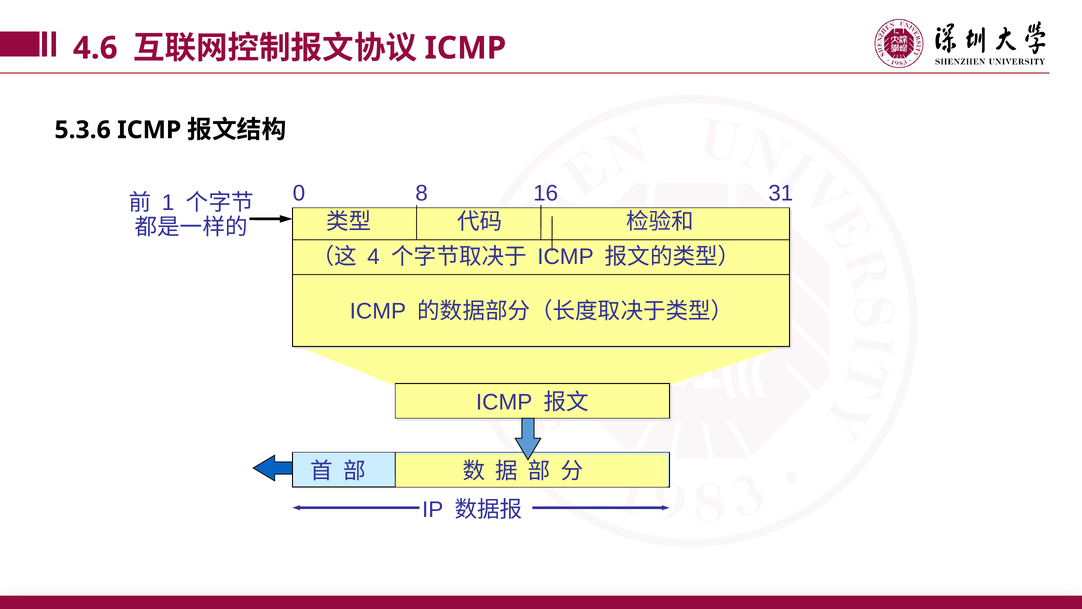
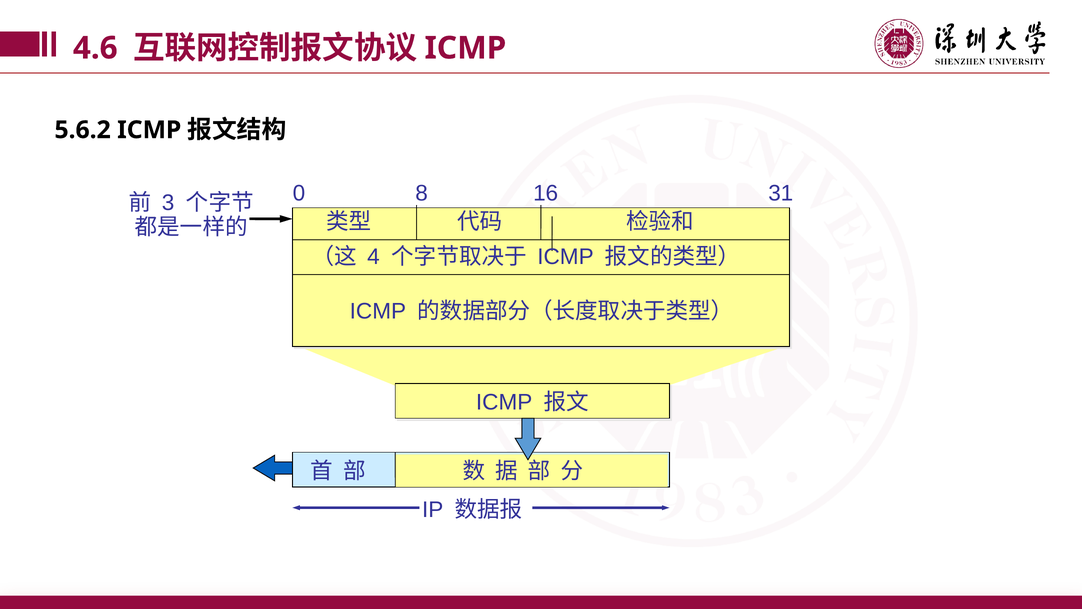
5.3.6: 5.3.6 -> 5.6.2 (83, 130)
1: 1 -> 3 (168, 203)
